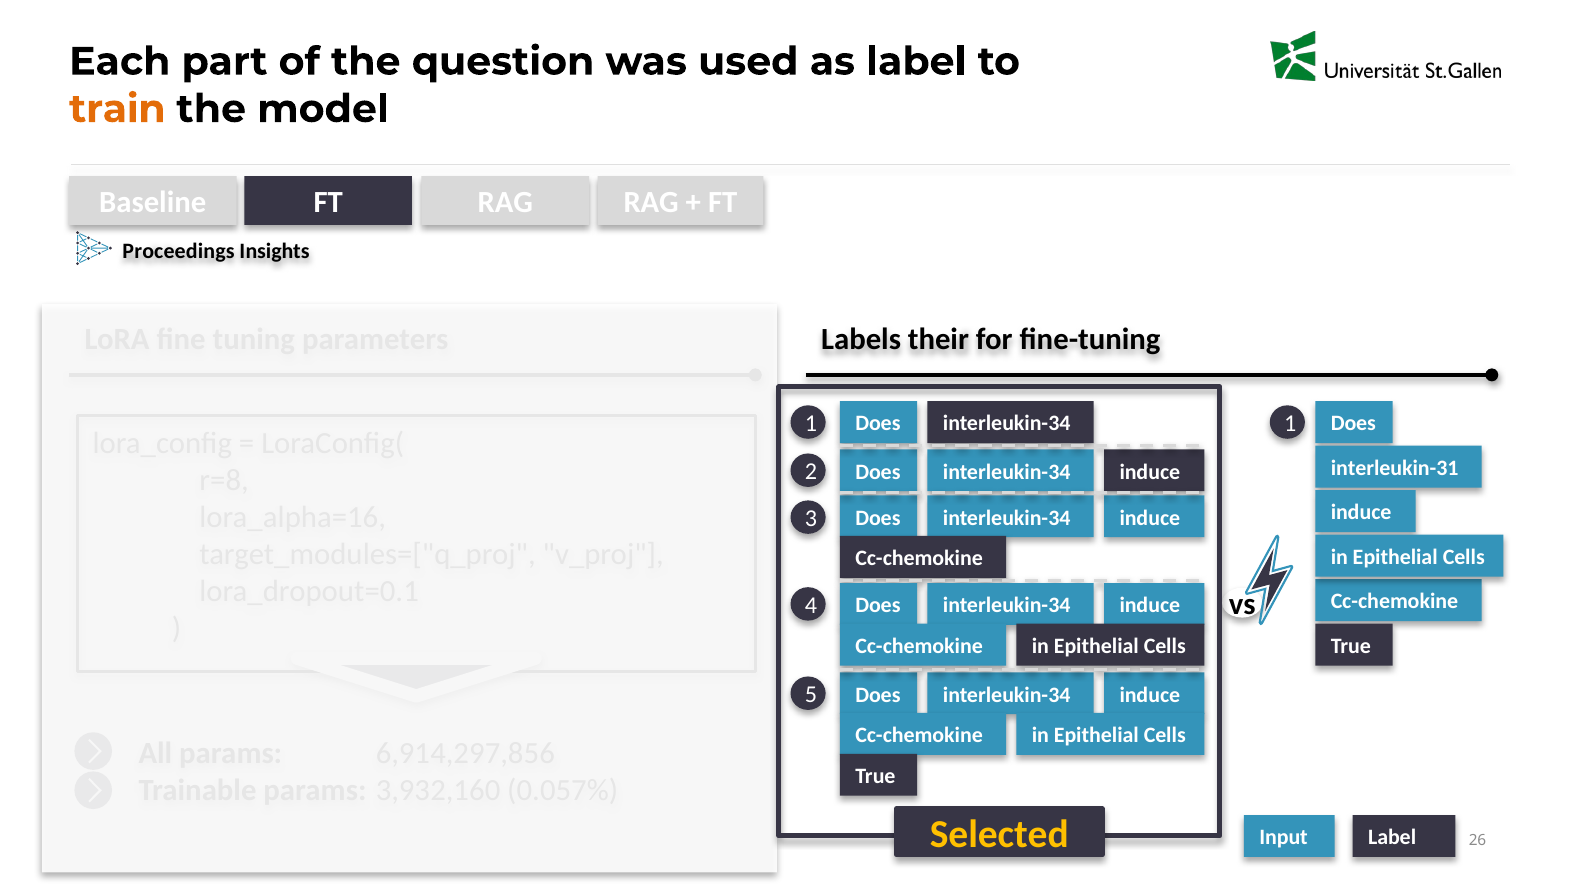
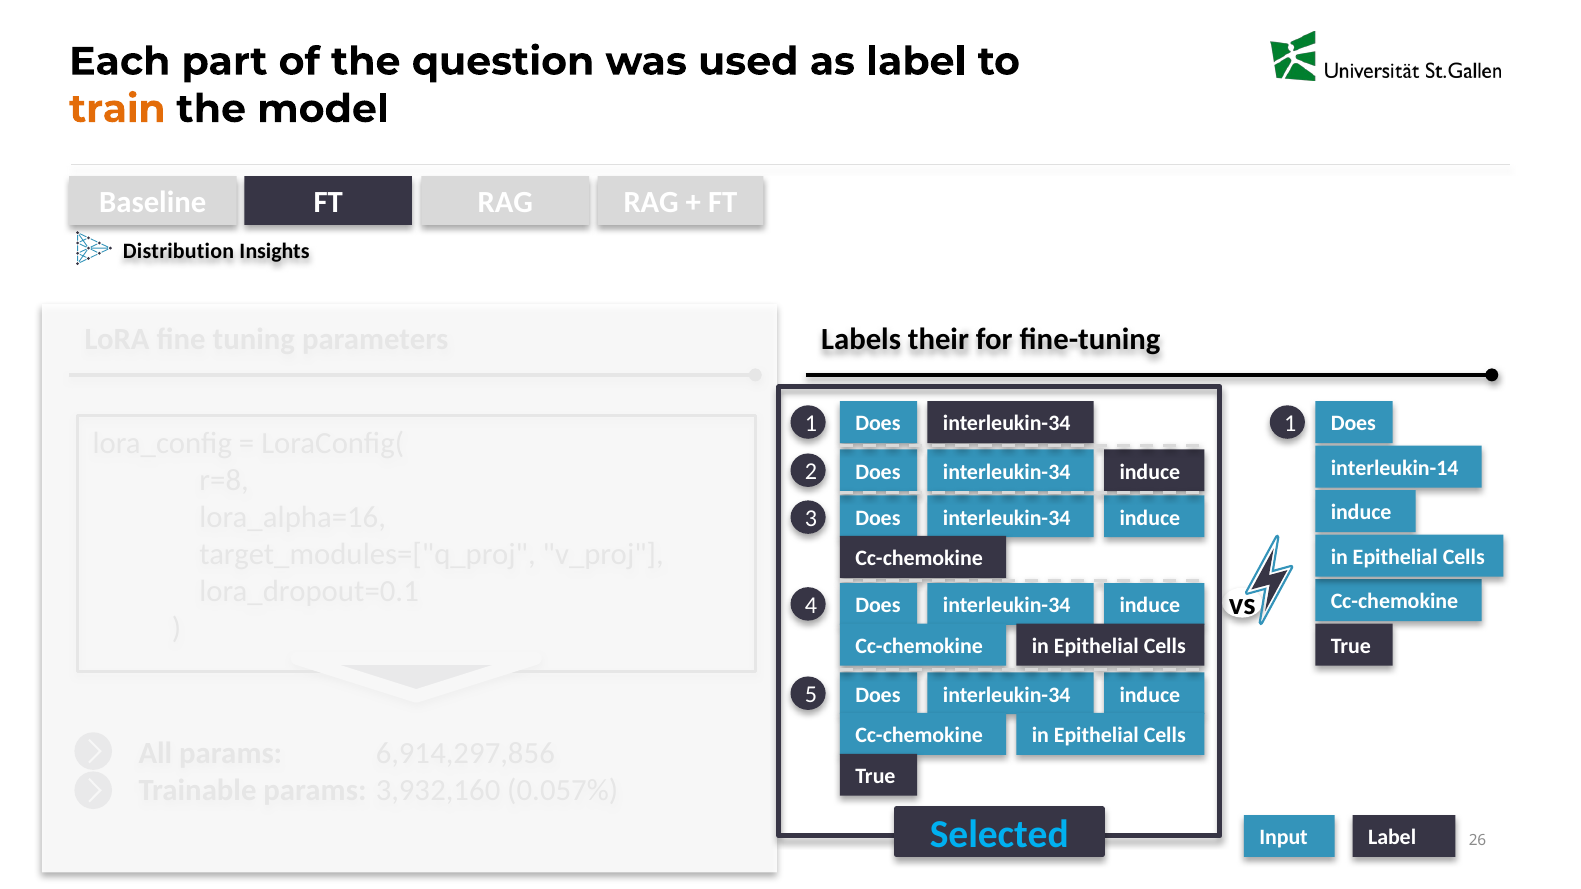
Proceedings: Proceedings -> Distribution (179, 251)
interleukin-31: interleukin-31 -> interleukin-14 (1395, 468)
Selected colour: yellow -> light blue (999, 835)
